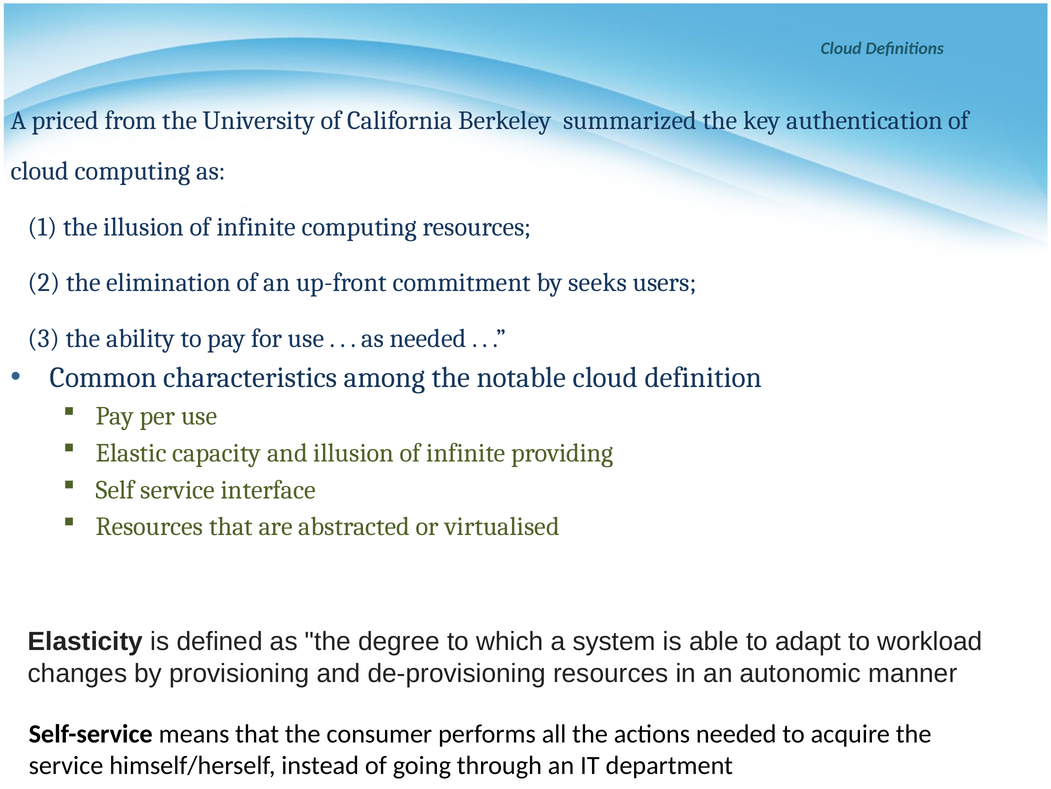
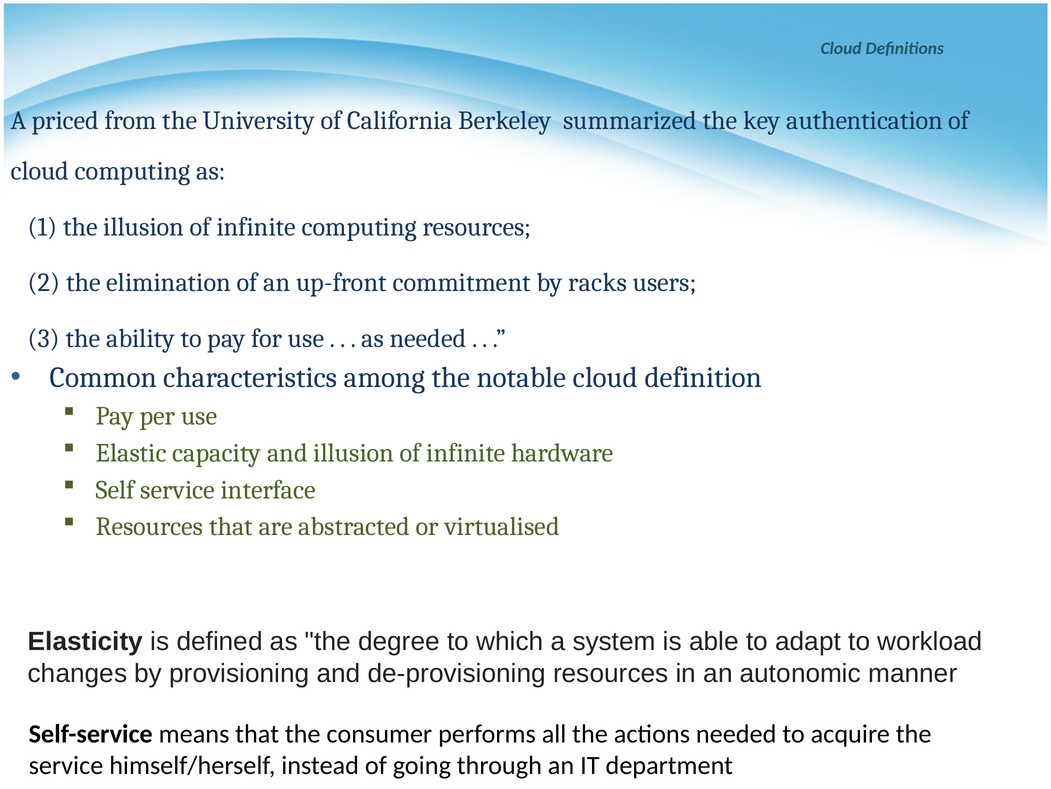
seeks: seeks -> racks (598, 282)
providing: providing -> hardware (562, 453)
